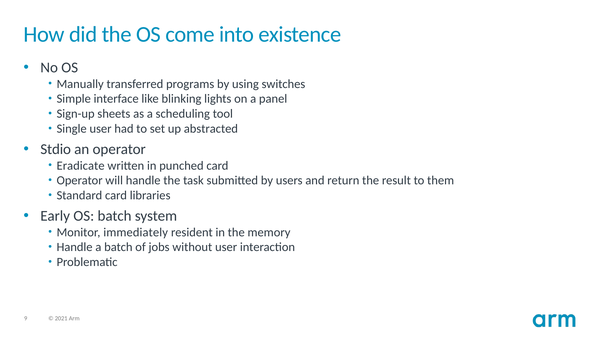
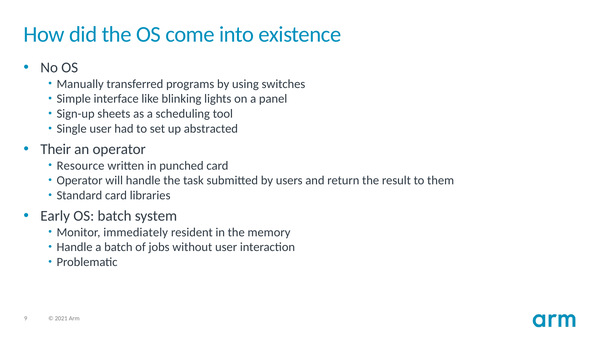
Stdio: Stdio -> Their (56, 149)
Eradicate: Eradicate -> Resource (81, 166)
